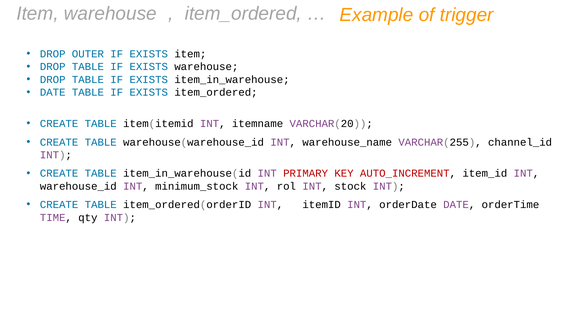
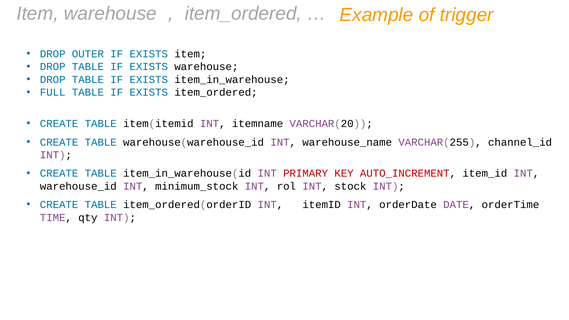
DATE: DATE -> FULL (53, 92)
